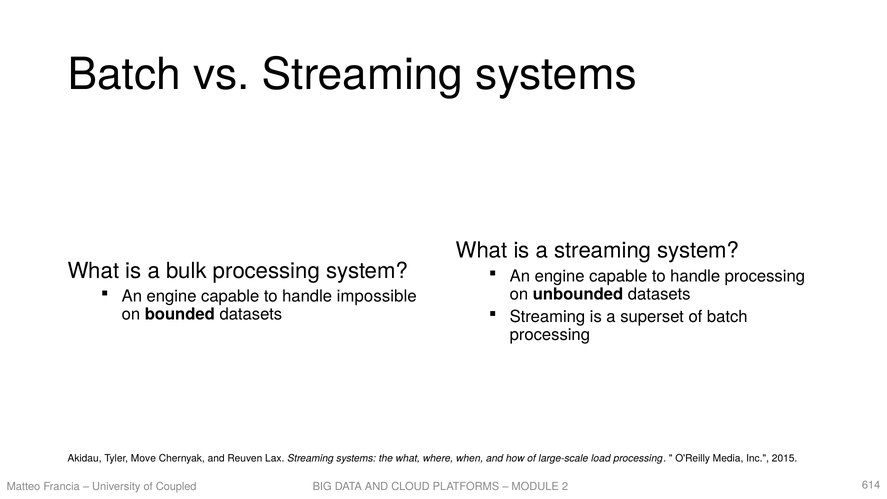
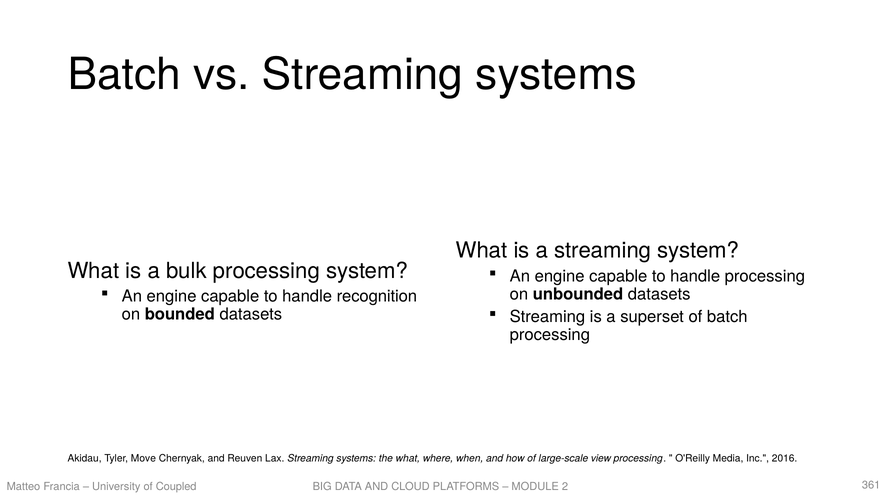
impossible: impossible -> recognition (377, 296)
load: load -> view (601, 458)
2015: 2015 -> 2016 (785, 458)
614: 614 -> 361 (871, 485)
